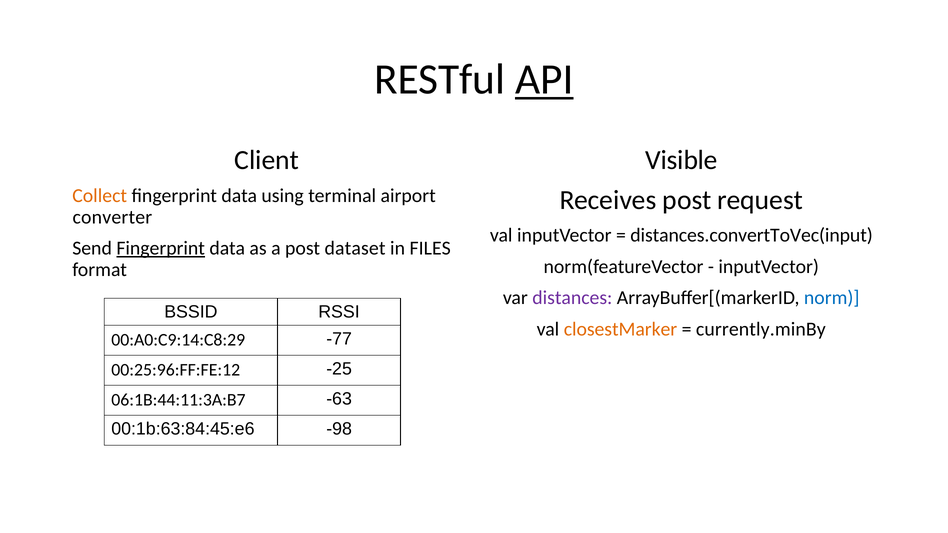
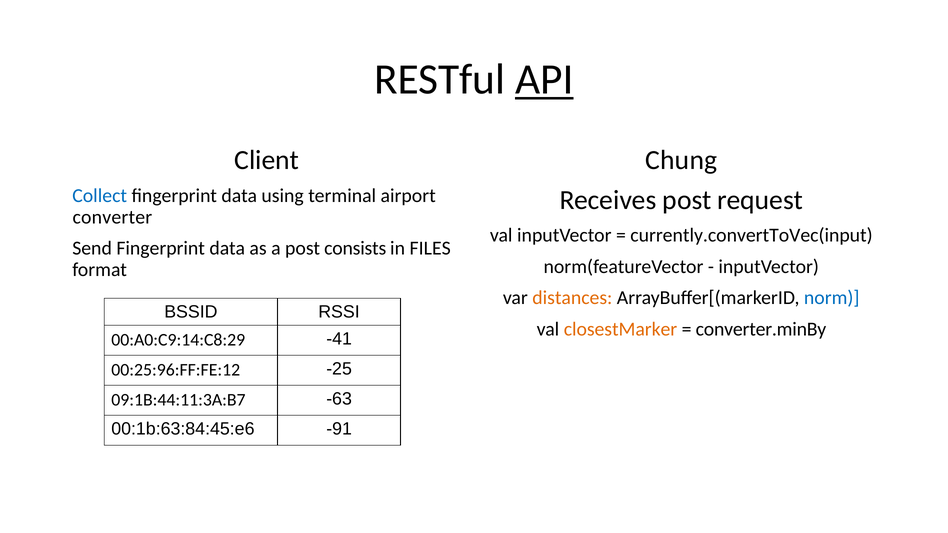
Visible: Visible -> Chung (681, 160)
Collect colour: orange -> blue (100, 196)
distances.convertToVec(input: distances.convertToVec(input -> currently.convertToVec(input (752, 236)
Fingerprint underline: present -> none (161, 248)
dataset: dataset -> consists (355, 248)
distances colour: purple -> orange (572, 298)
currently.minBy: currently.minBy -> converter.minBy (761, 329)
-77: -77 -> -41 (339, 339)
06:1B:44:11:3A:B7: 06:1B:44:11:3A:B7 -> 09:1B:44:11:3A:B7 (178, 400)
-98: -98 -> -91 (339, 429)
